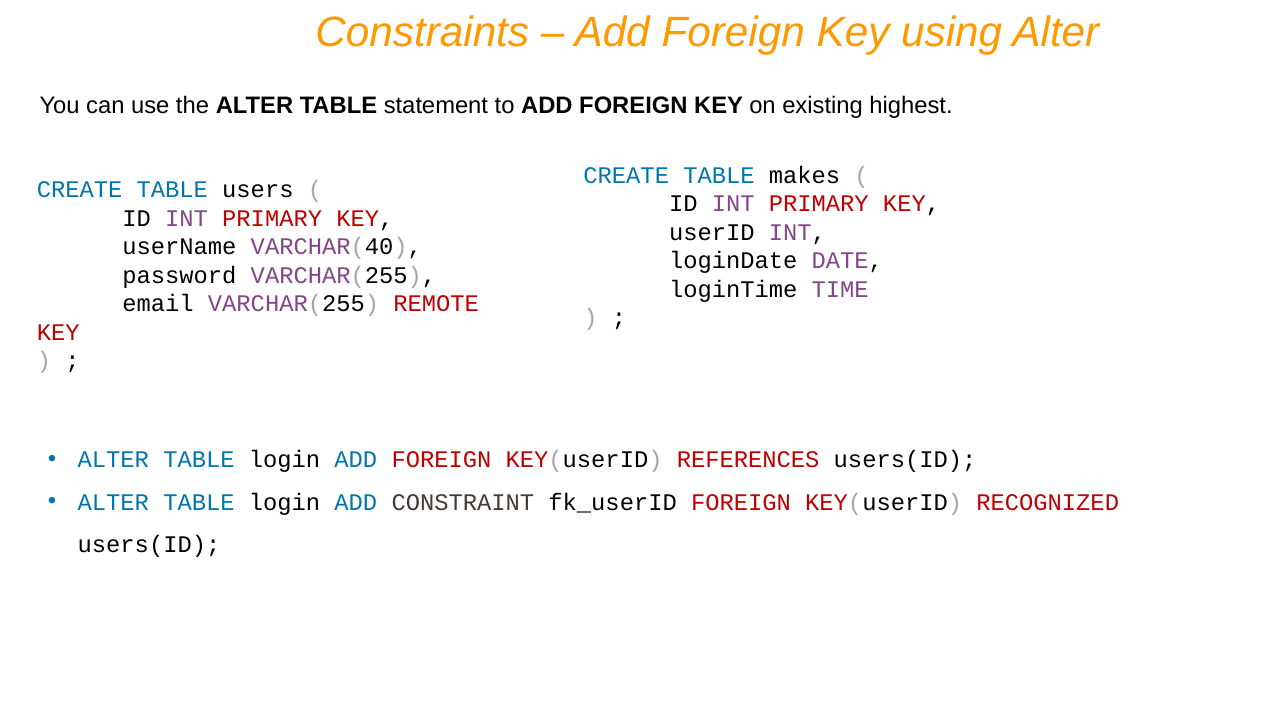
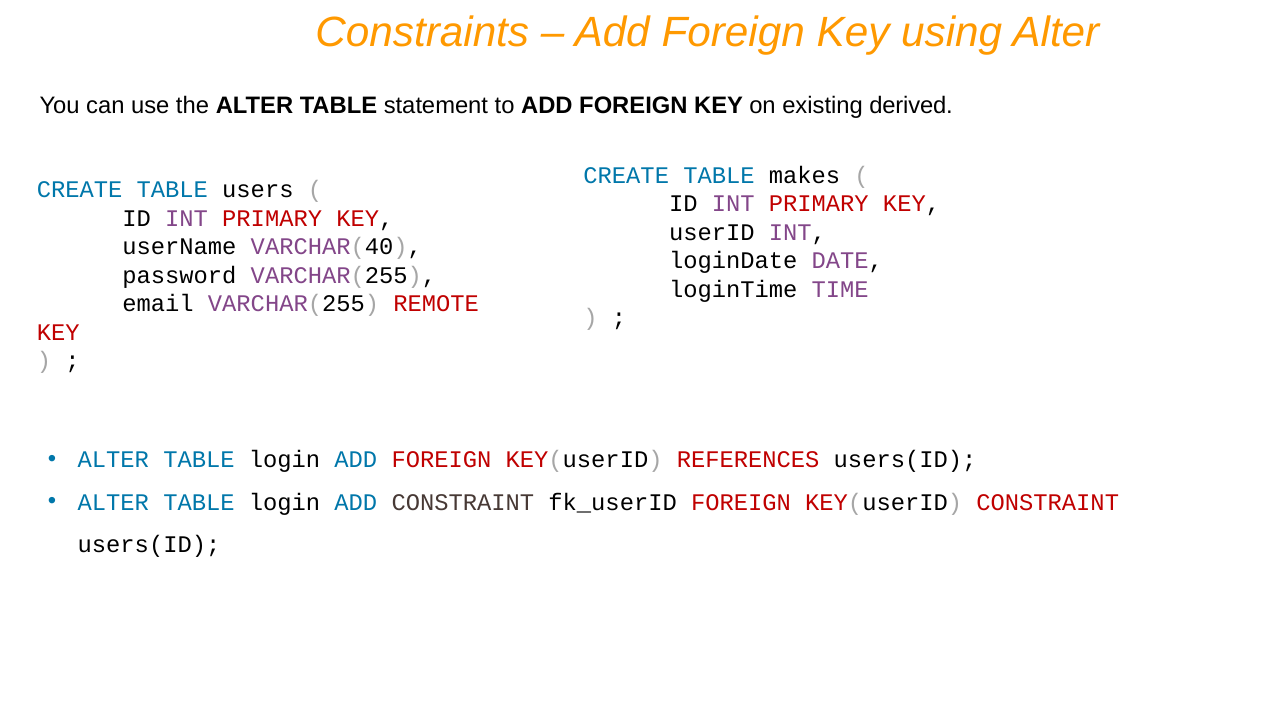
highest: highest -> derived (911, 106)
KEY(userID RECOGNIZED: RECOGNIZED -> CONSTRAINT (1048, 502)
